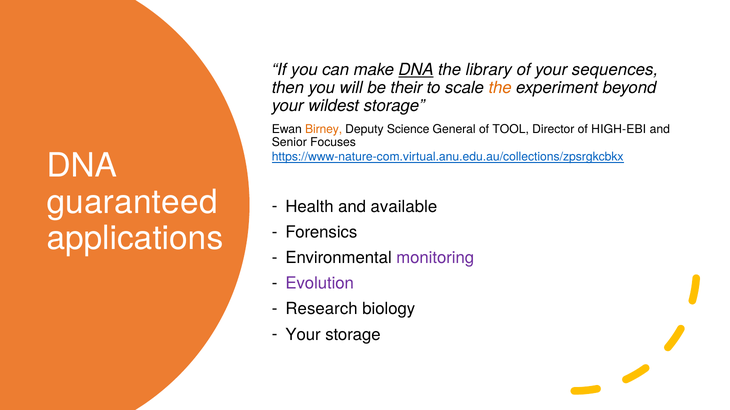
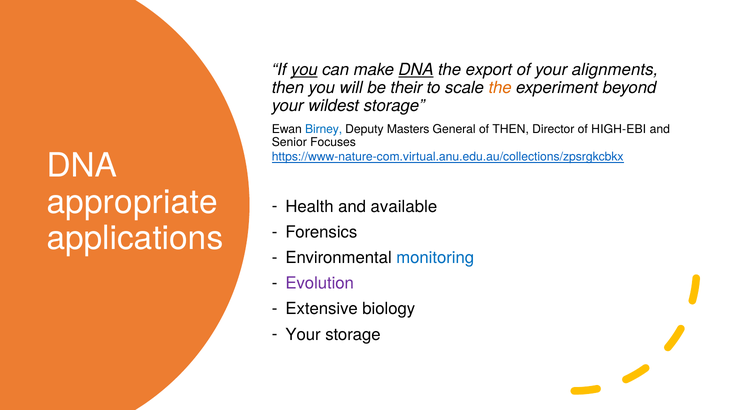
you underline: none -> present (304, 70)
library: library -> export (489, 70)
sequences: sequences -> alignments (615, 70)
Birney colour: orange -> blue (324, 129)
Science: Science -> Masters (408, 129)
of TOOL: TOOL -> THEN (511, 129)
guaranteed: guaranteed -> appropriate (132, 202)
monitoring colour: purple -> blue (435, 258)
Research: Research -> Extensive (322, 309)
